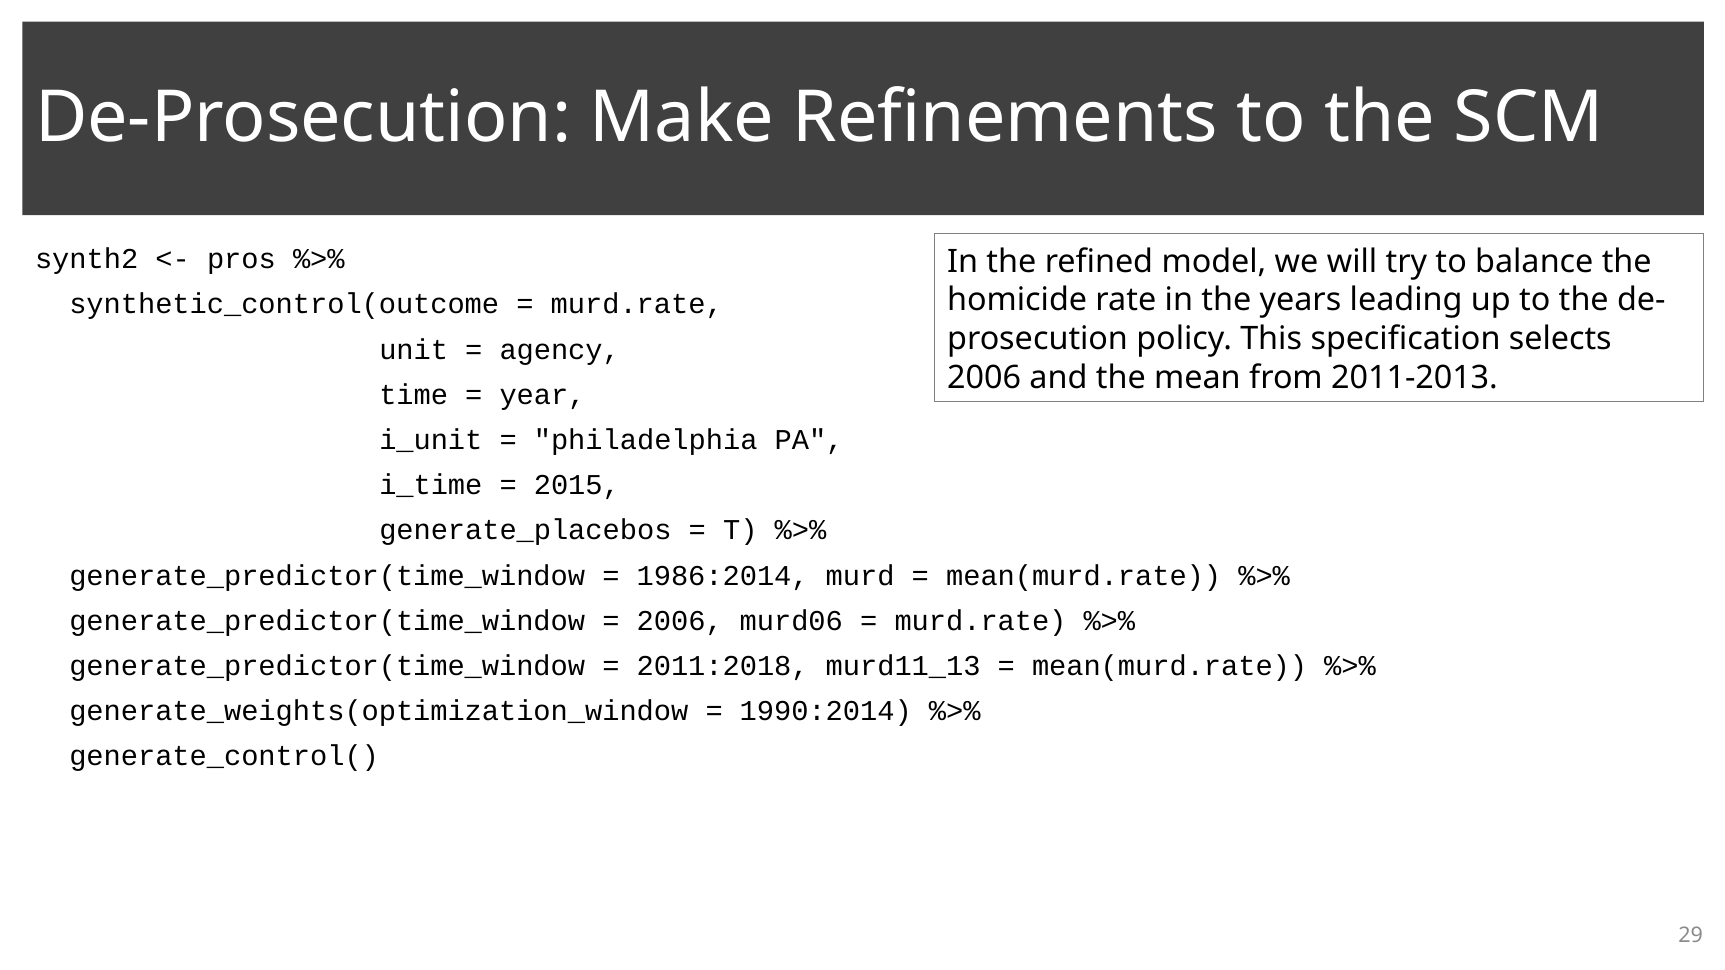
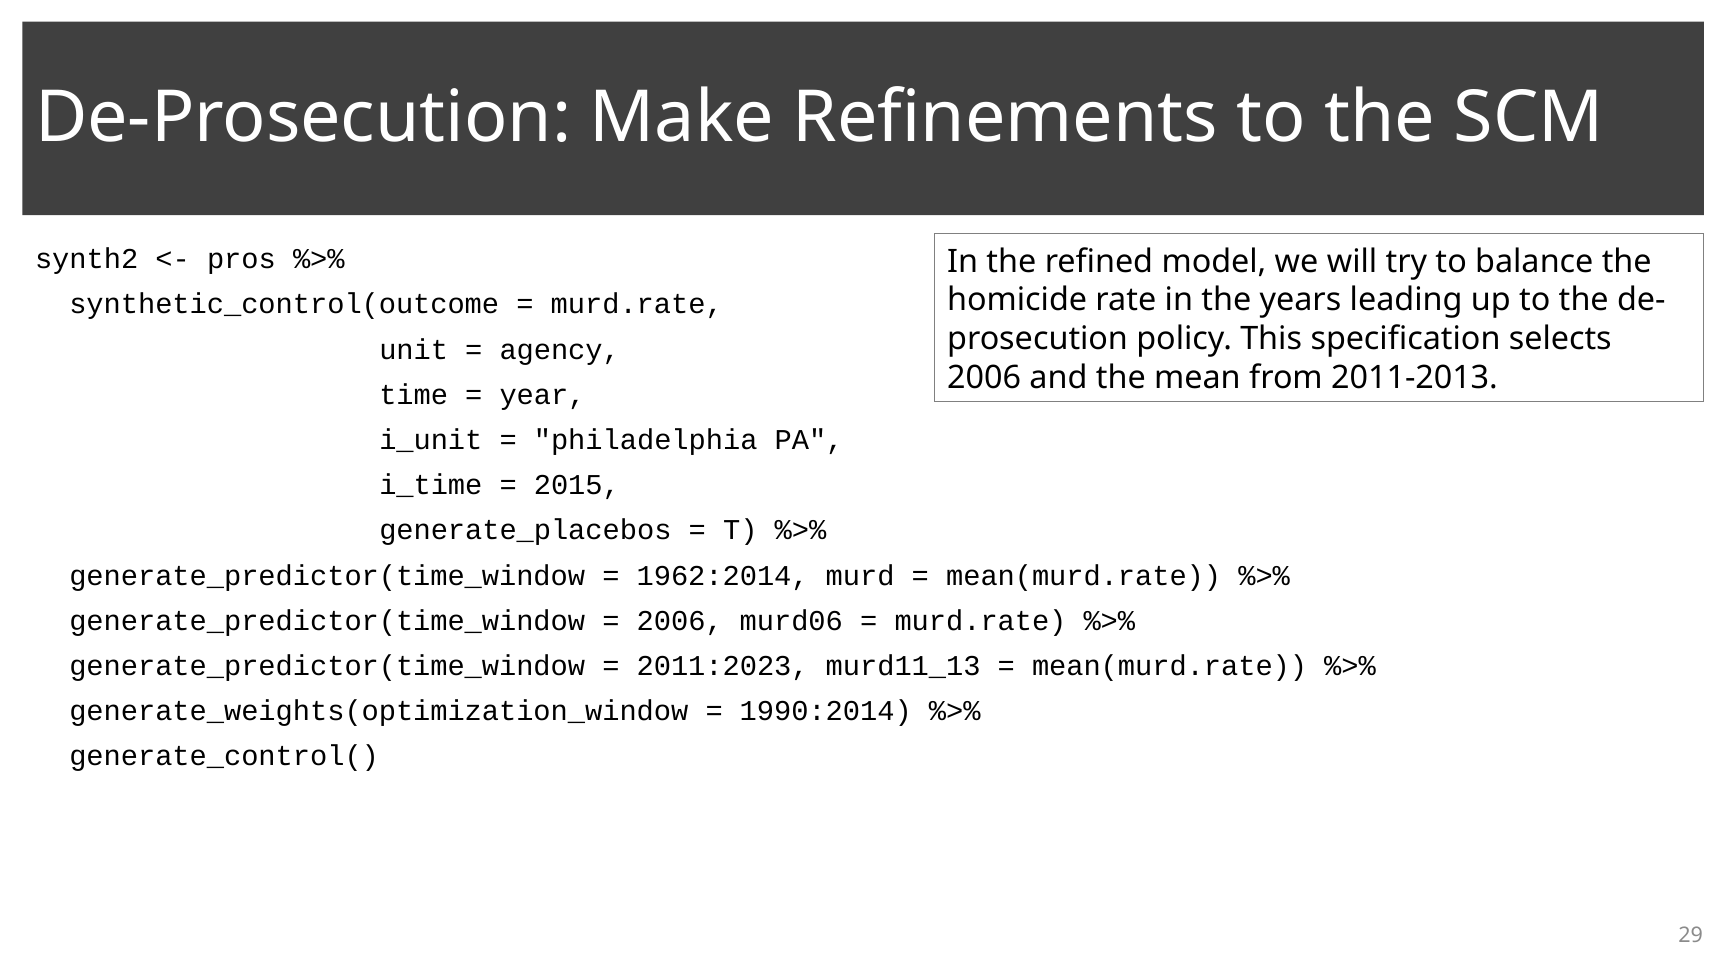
1986:2014: 1986:2014 -> 1962:2014 (723, 576)
2011:2018: 2011:2018 -> 2011:2023 (723, 666)
